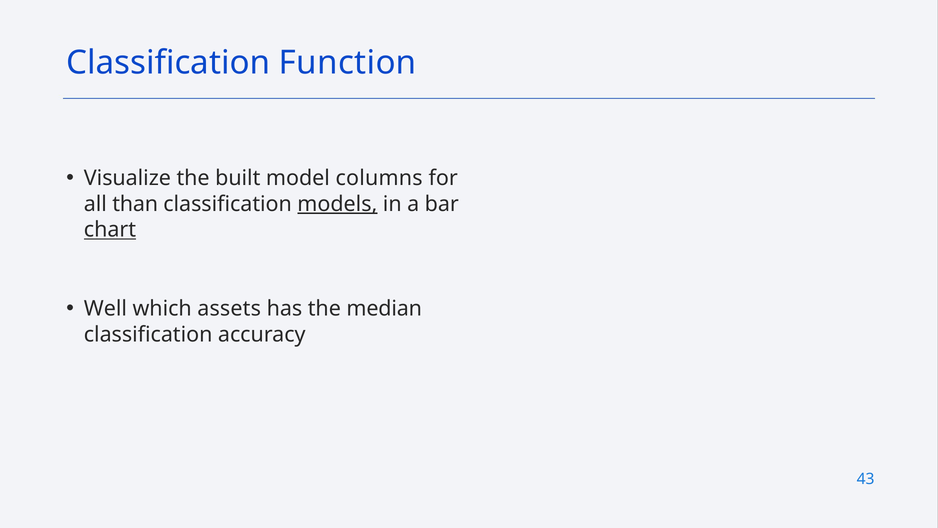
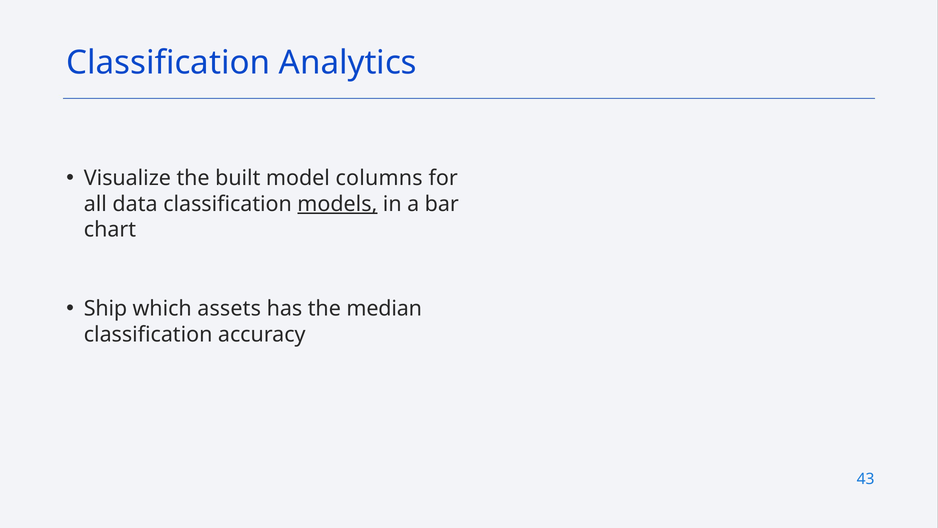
Function: Function -> Analytics (348, 63)
than: than -> data (135, 204)
chart underline: present -> none (110, 230)
Well: Well -> Ship (106, 308)
